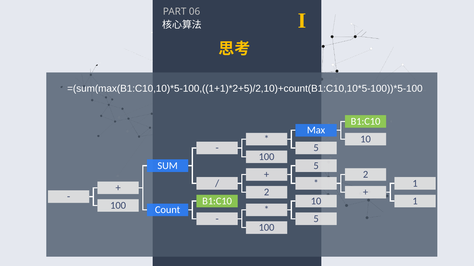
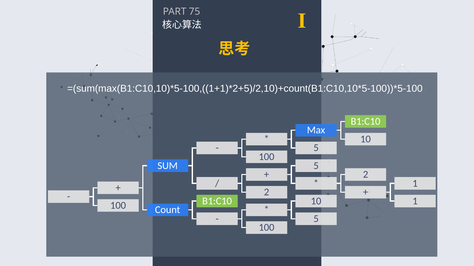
06: 06 -> 75 (195, 12)
